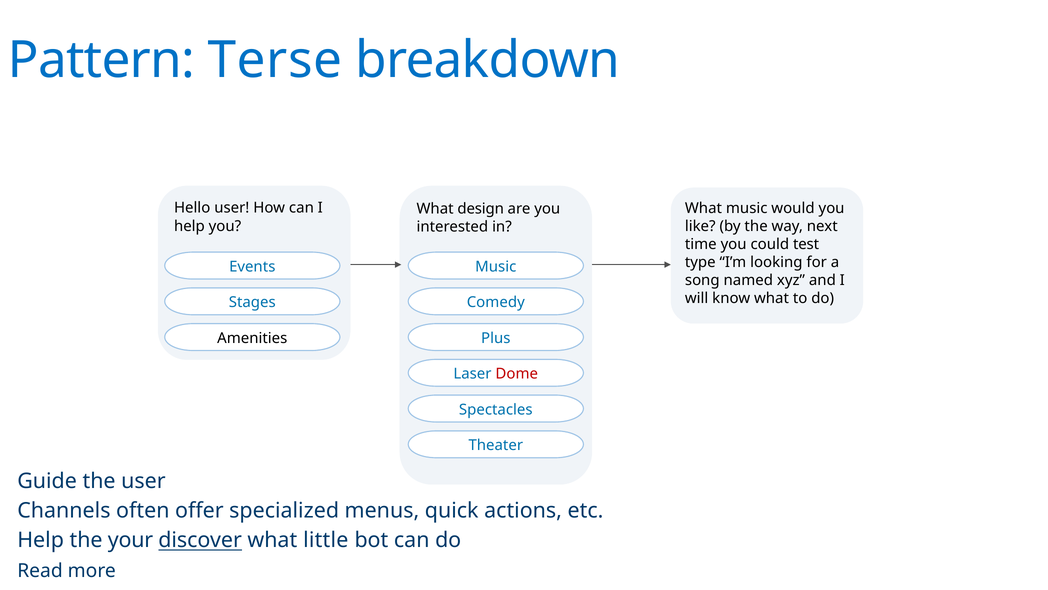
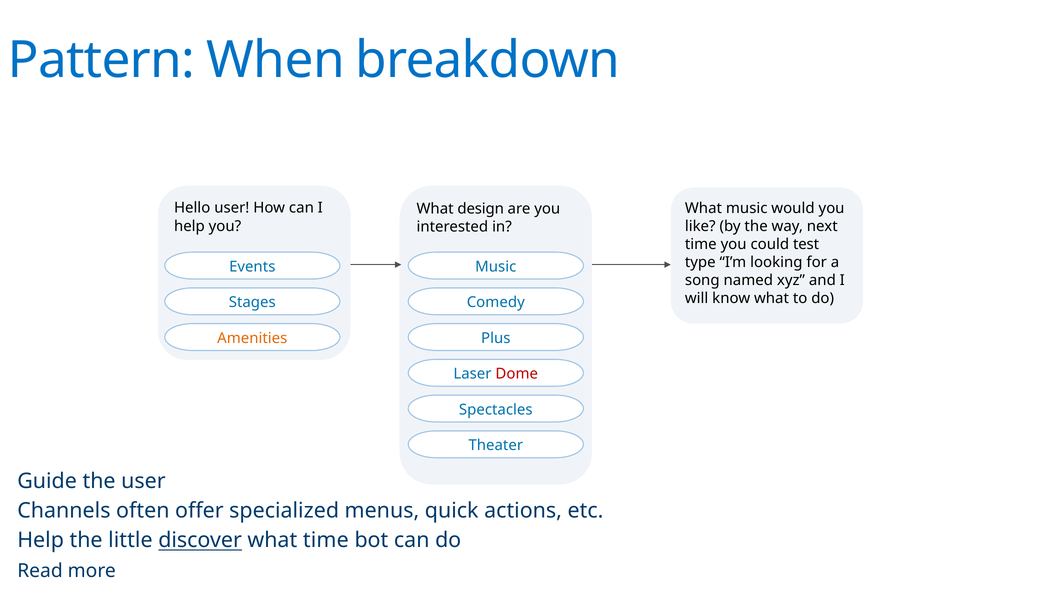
Terse: Terse -> When (276, 60)
Amenities colour: black -> orange (252, 338)
your: your -> little (130, 540)
what little: little -> time (326, 540)
